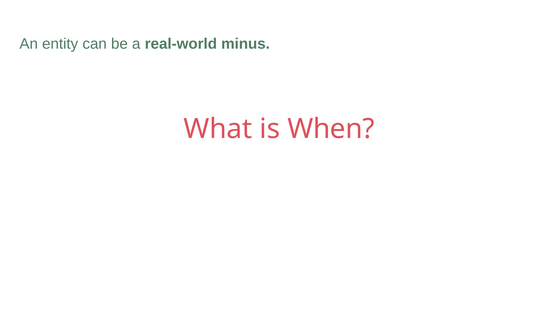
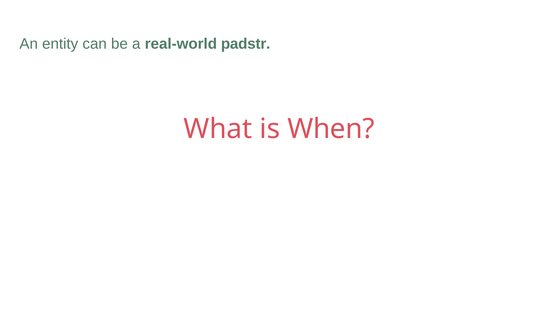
minus: minus -> padstr (246, 44)
